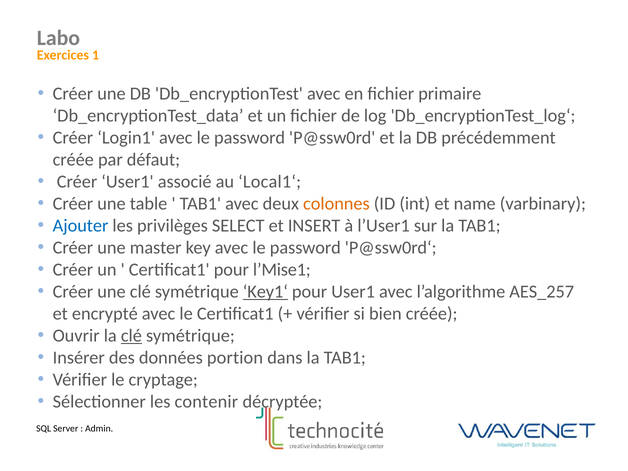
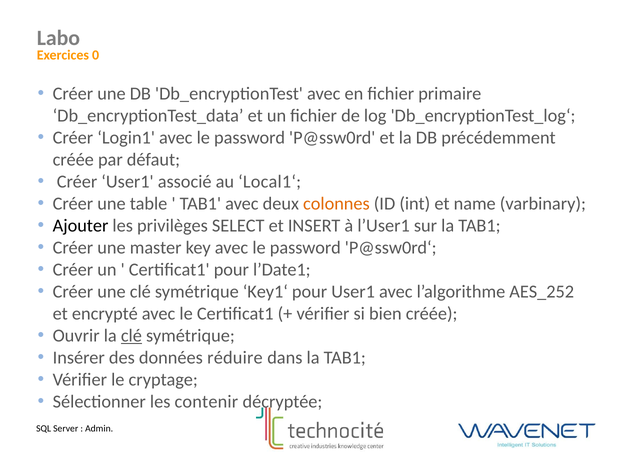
1: 1 -> 0 (96, 55)
Ajouter colour: blue -> black (81, 226)
l’Mise1: l’Mise1 -> l’Date1 (282, 270)
Key1‘ underline: present -> none (265, 292)
AES_257: AES_257 -> AES_252 (542, 292)
portion: portion -> réduire (235, 358)
